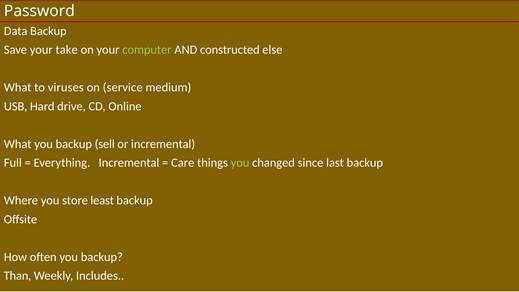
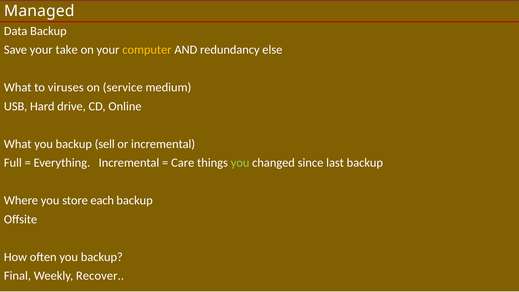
Password: Password -> Managed (39, 11)
computer colour: light green -> yellow (147, 50)
constructed: constructed -> redundancy (230, 50)
least: least -> each (102, 200)
Than: Than -> Final (17, 276)
Includes: Includes -> Recover (100, 276)
